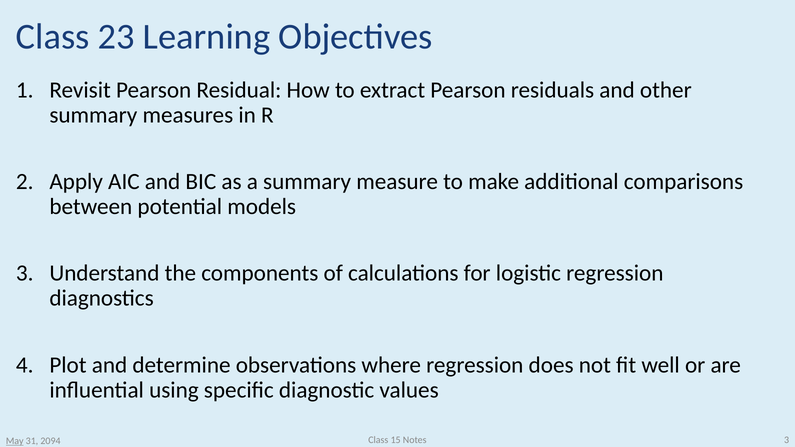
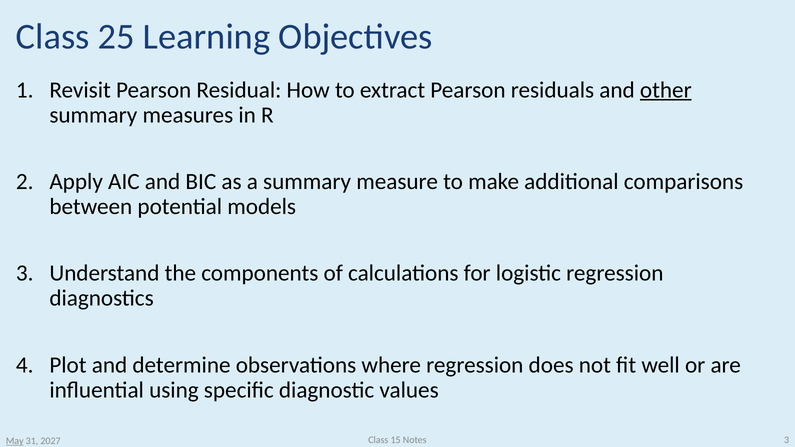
23: 23 -> 25 (116, 37)
other underline: none -> present (666, 90)
2094: 2094 -> 2027 (51, 441)
